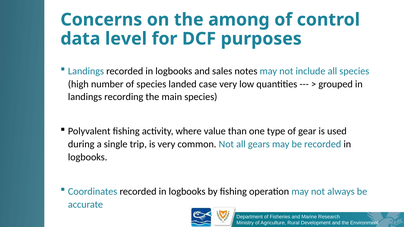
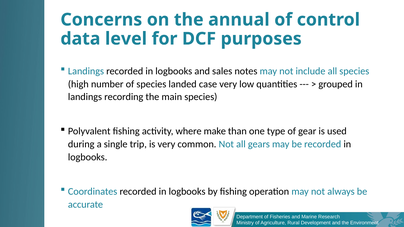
among: among -> annual (239, 20)
value: value -> make (215, 131)
